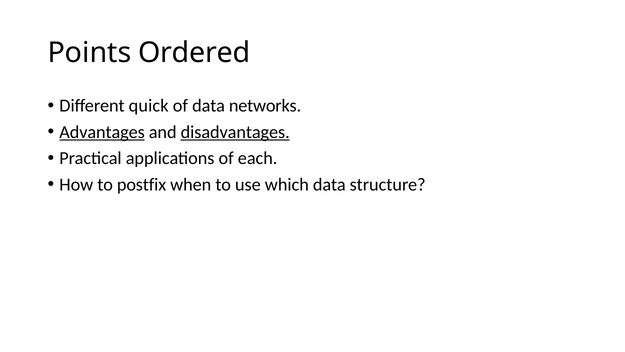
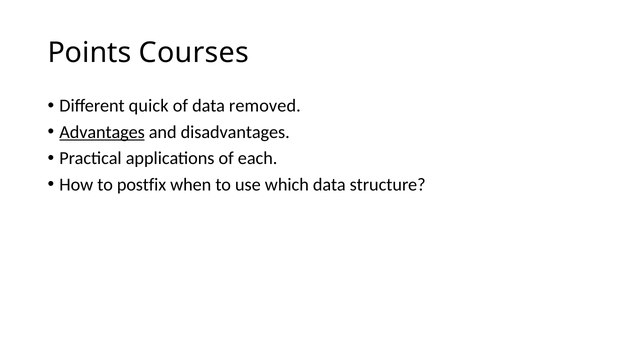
Ordered: Ordered -> Courses (194, 53)
networks: networks -> removed (265, 106)
disadvantages underline: present -> none (235, 132)
